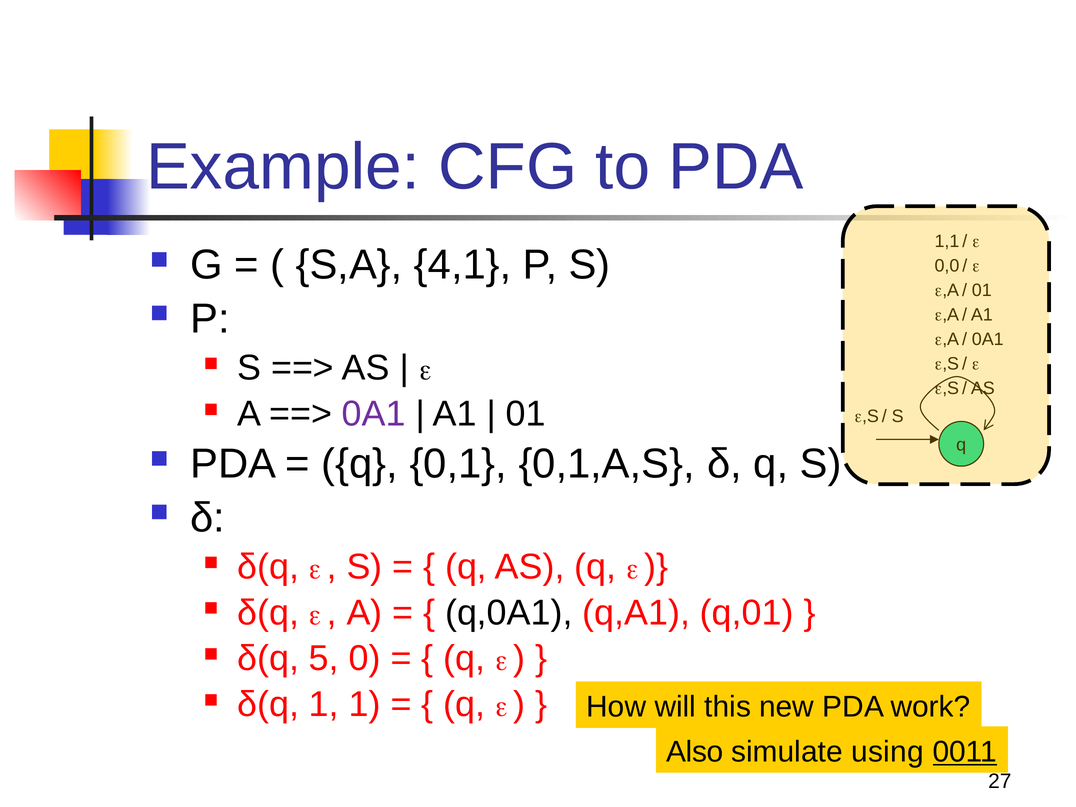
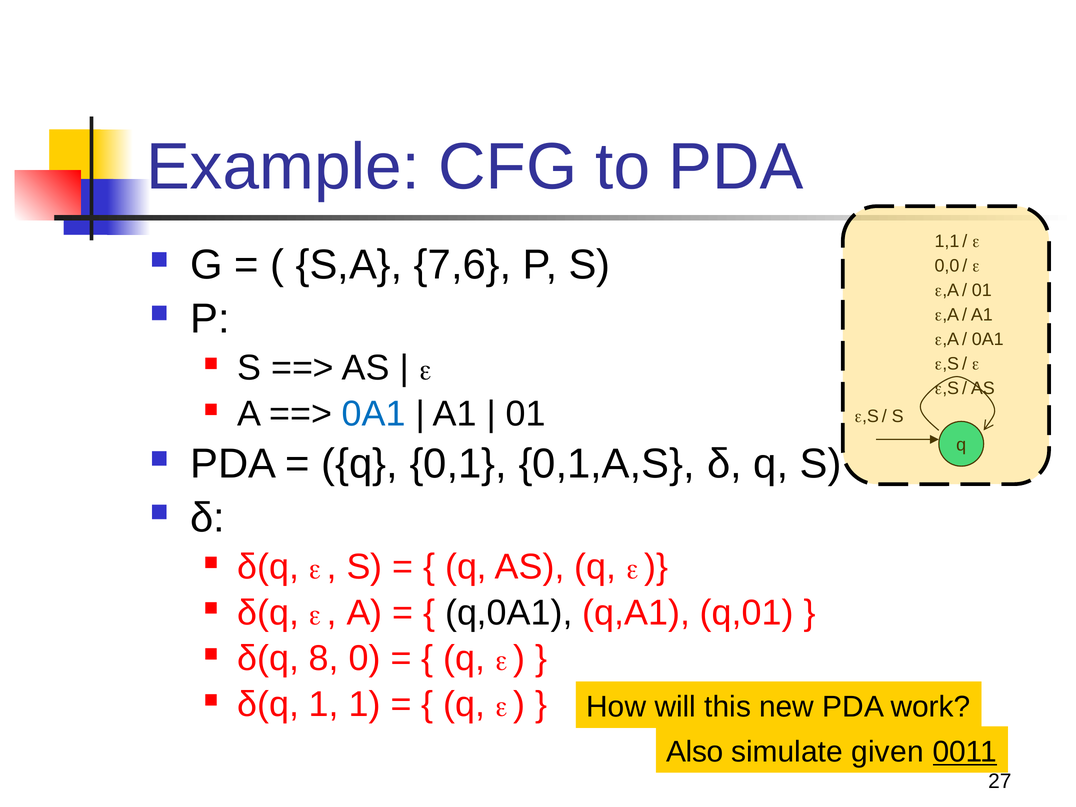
4,1: 4,1 -> 7,6 (463, 265)
0A1 colour: purple -> blue (374, 414)
5: 5 -> 8 (324, 659)
using: using -> given (887, 752)
